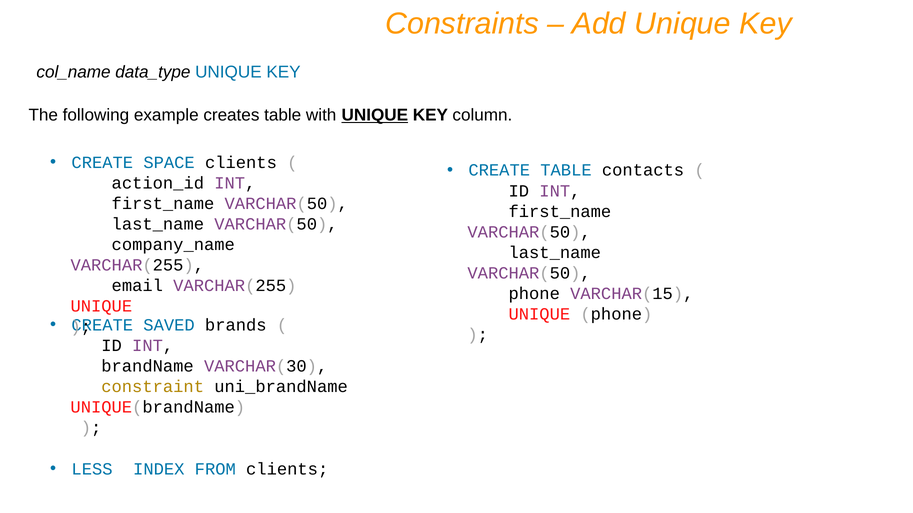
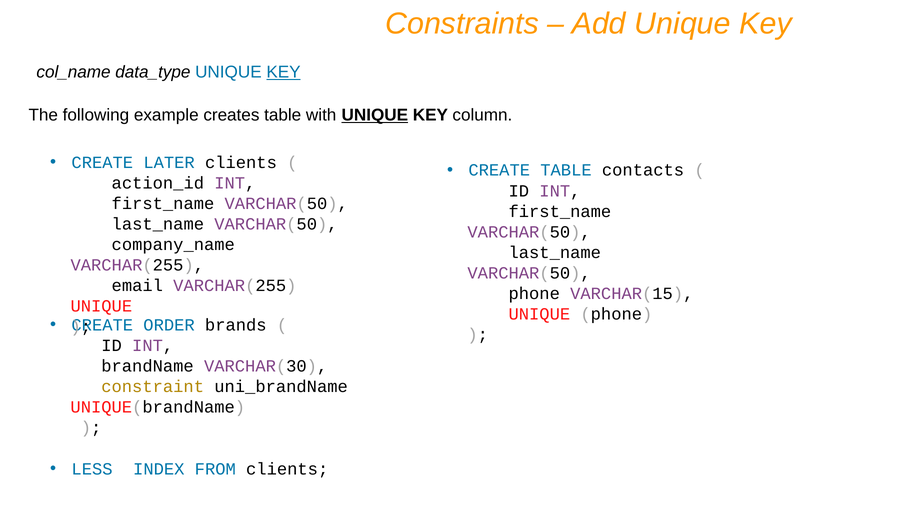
KEY underline: none -> present (284, 72)
SPACE: SPACE -> LATER (169, 163)
SAVED: SAVED -> ORDER (169, 325)
